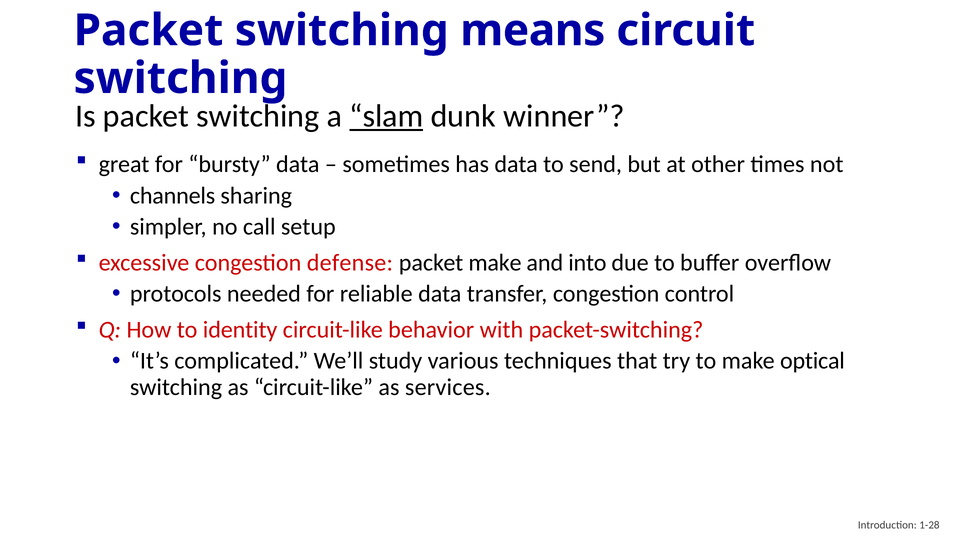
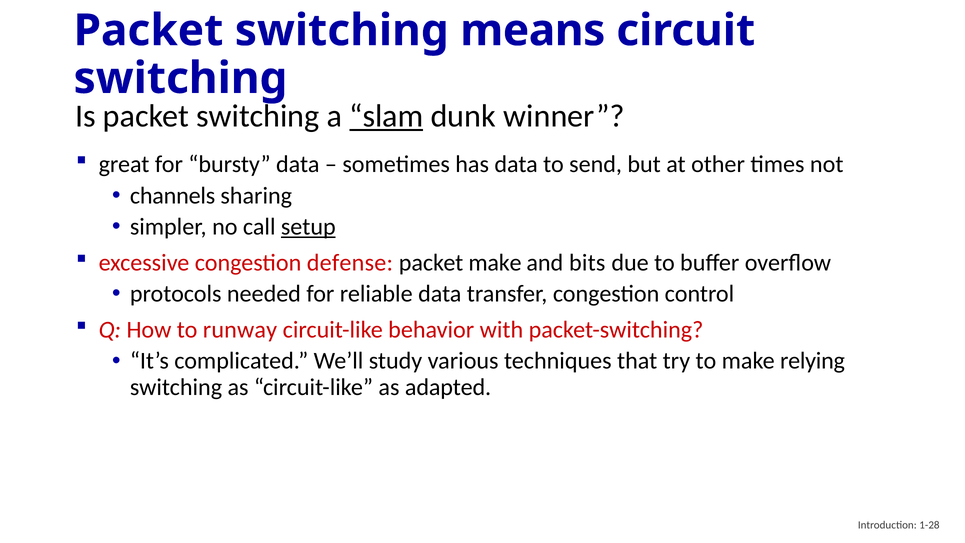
setup underline: none -> present (308, 227)
into: into -> bits (587, 263)
identity: identity -> runway (240, 330)
optical: optical -> relying (812, 361)
services: services -> adapted (448, 387)
